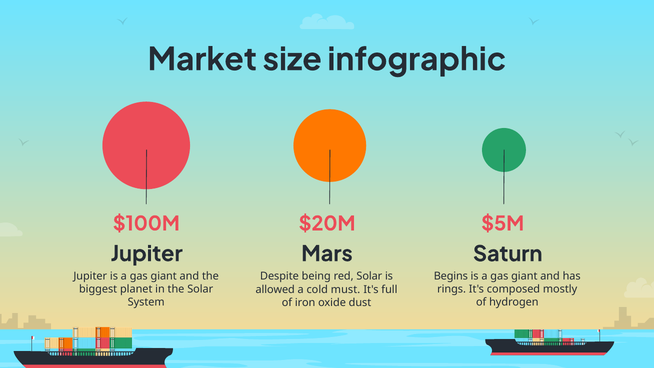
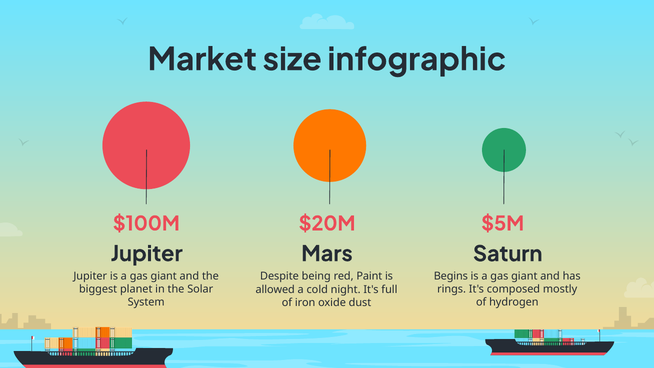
red Solar: Solar -> Paint (369, 276)
must: must -> night (346, 289)
